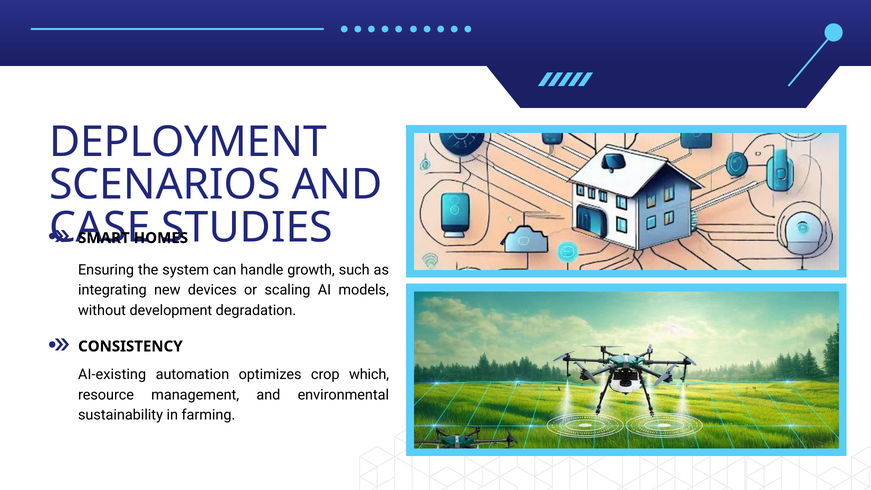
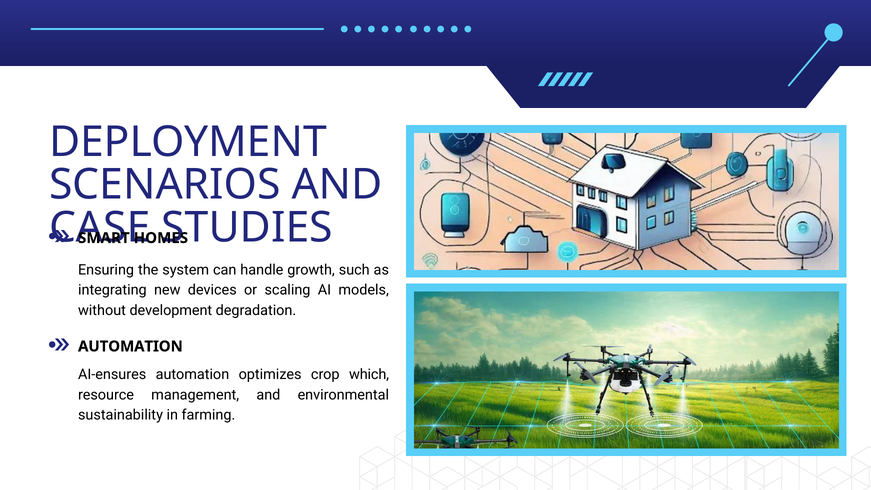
CONSISTENCY: CONSISTENCY -> AUTOMATION (130, 346)
AI-existing: AI-existing -> AI-ensures (112, 375)
